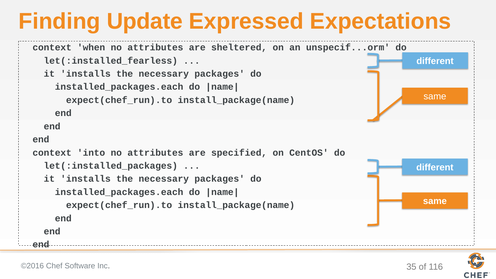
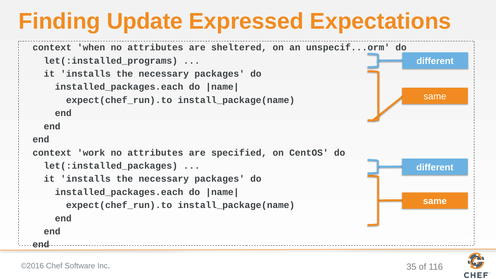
let(:installed_fearless: let(:installed_fearless -> let(:installed_programs (111, 61)
into: into -> work (91, 153)
